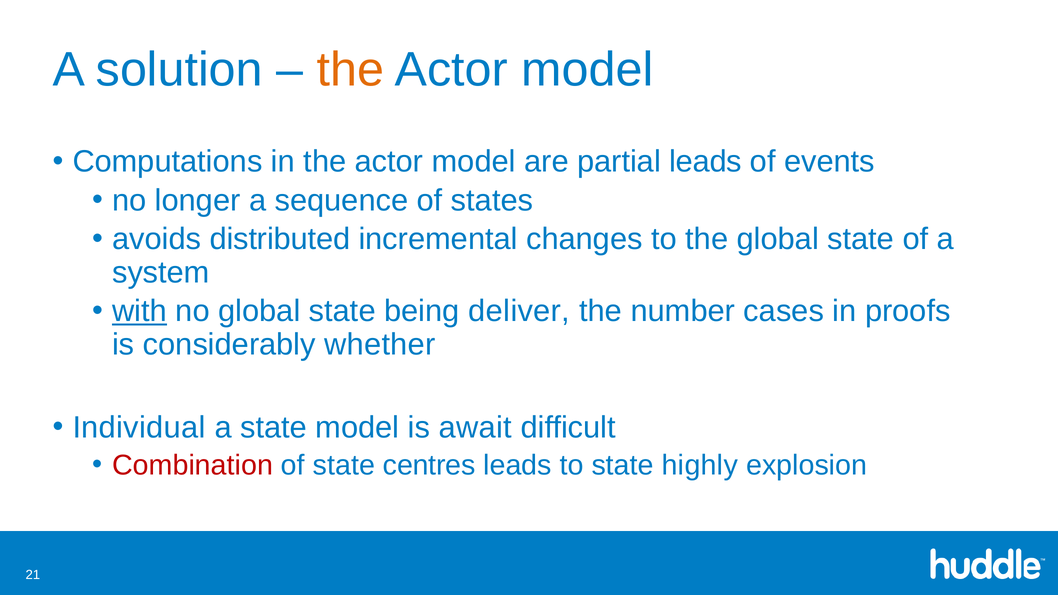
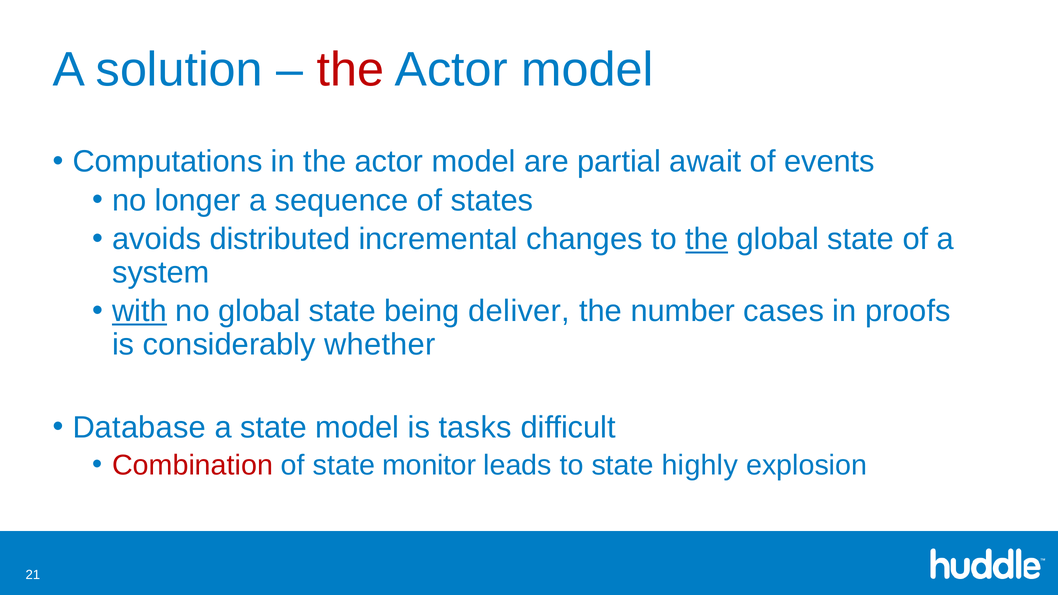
the colour: orange -> red (350, 70)
partial leads: leads -> await (705, 162)
the underline: none -> present (707, 239)
Individual: Individual -> Database (139, 428)
await: await -> tasks (475, 428)
centres: centres -> monitor (429, 465)
